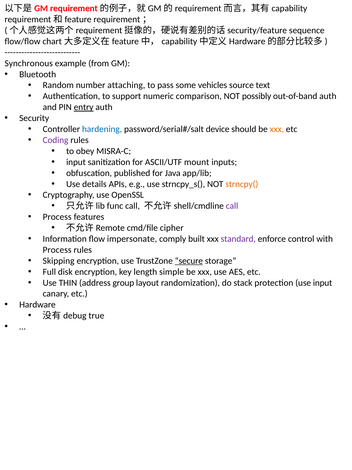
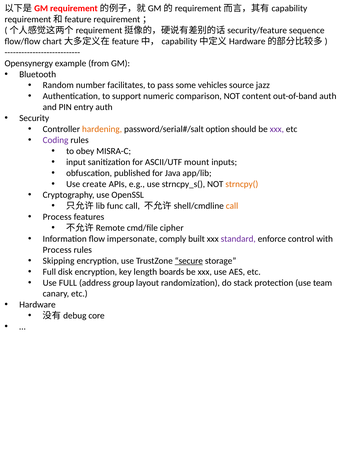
Synchronous: Synchronous -> Opensynergy (29, 63)
attaching: attaching -> facilitates (126, 85)
text: text -> jazz (263, 85)
possibly: possibly -> content (257, 96)
entry underline: present -> none (84, 107)
hardening colour: blue -> orange (102, 129)
device: device -> option (218, 129)
xxx colour: orange -> purple (277, 129)
details: details -> create (94, 184)
call colour: purple -> orange (232, 206)
simple: simple -> boards (172, 271)
Use THIN: THIN -> FULL (68, 282)
use input: input -> team (323, 282)
true: true -> core (97, 315)
